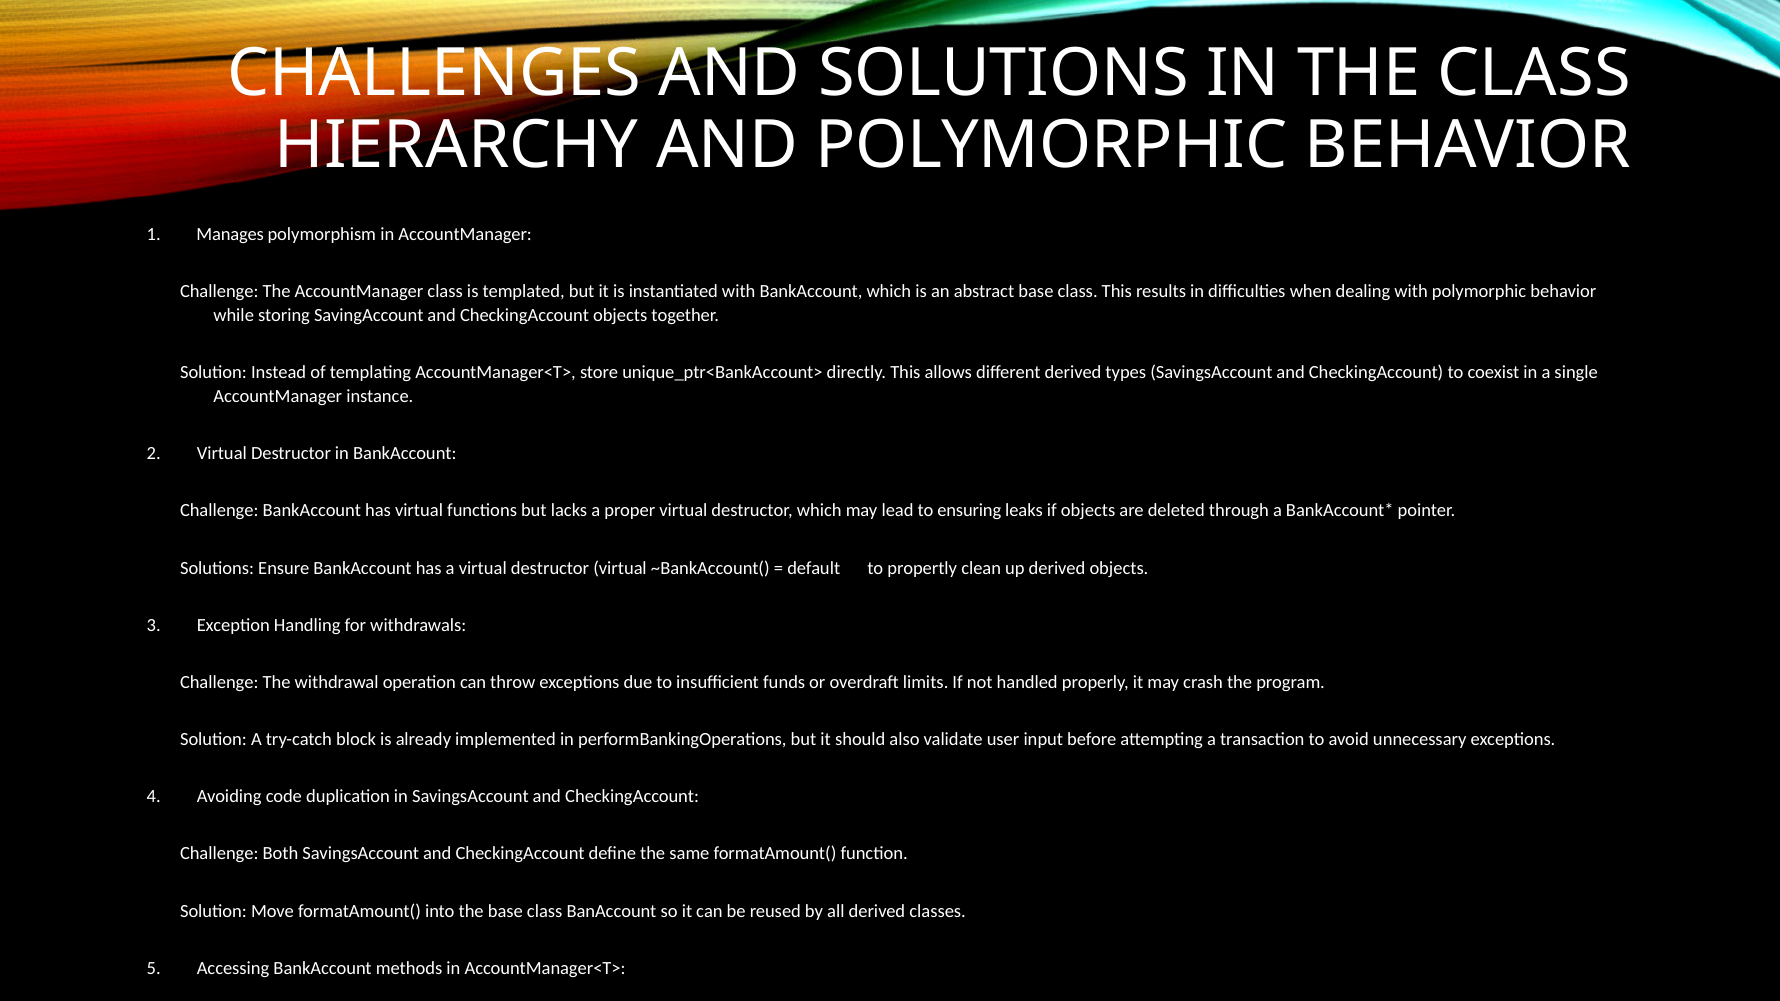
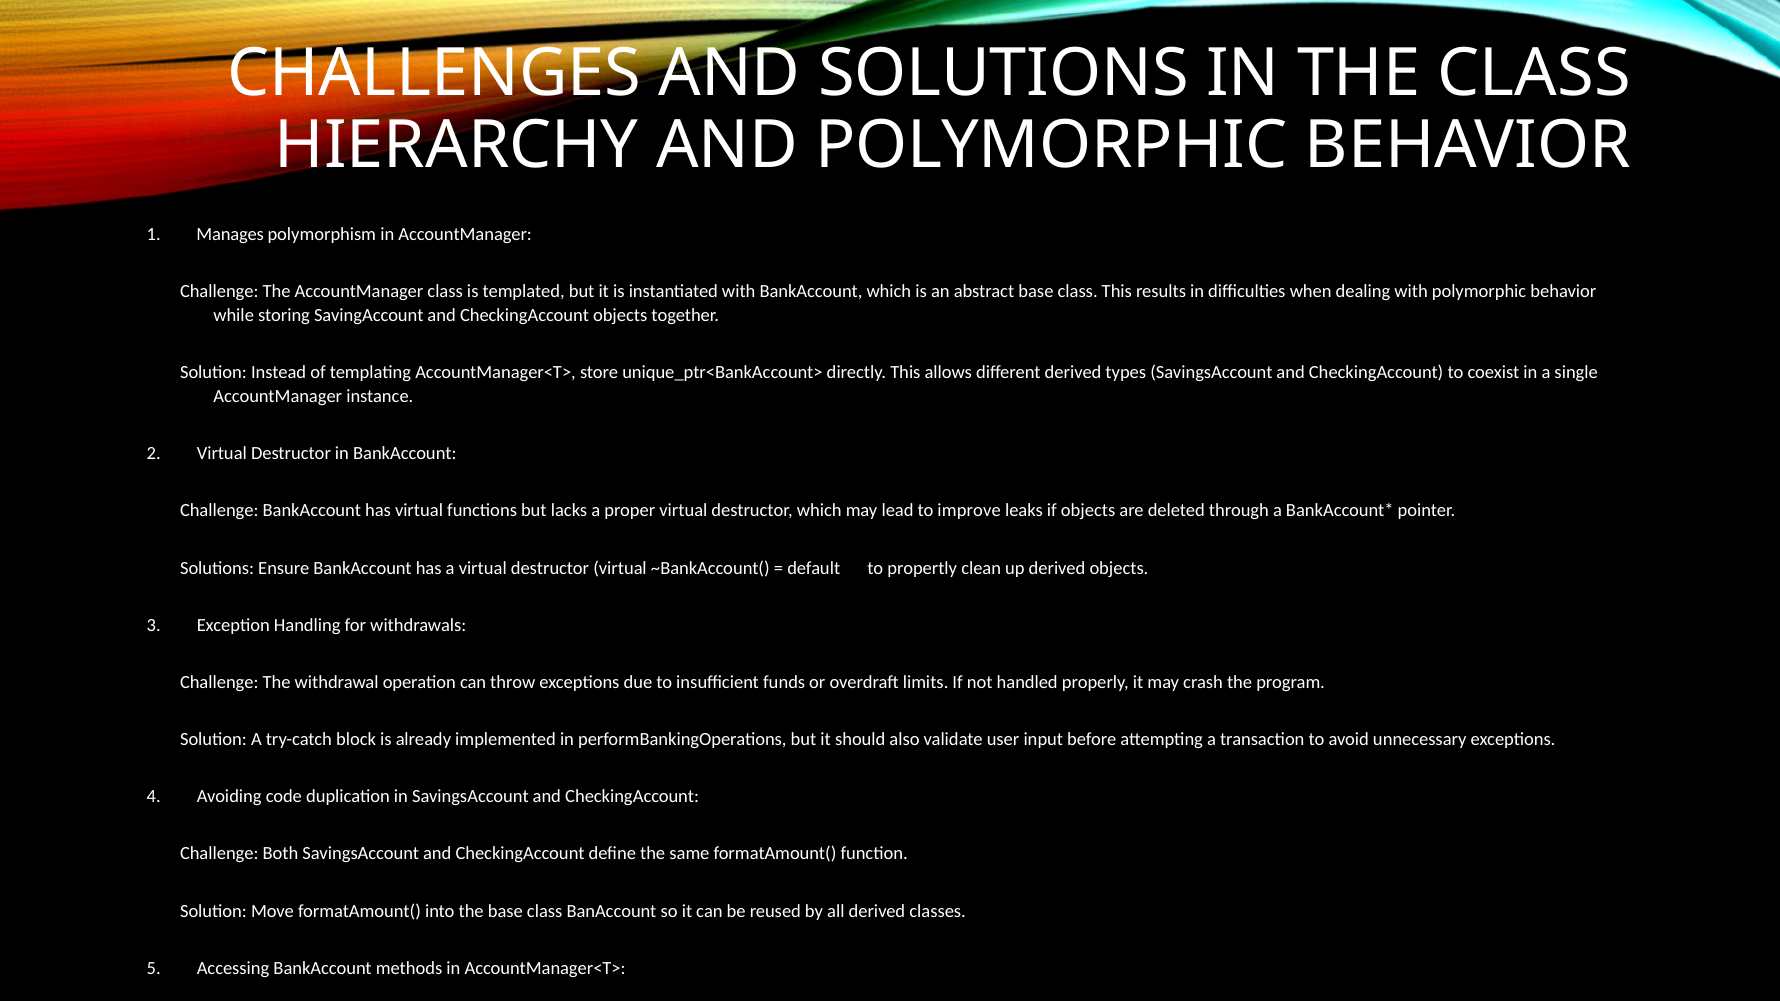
ensuring: ensuring -> improve (969, 511)
